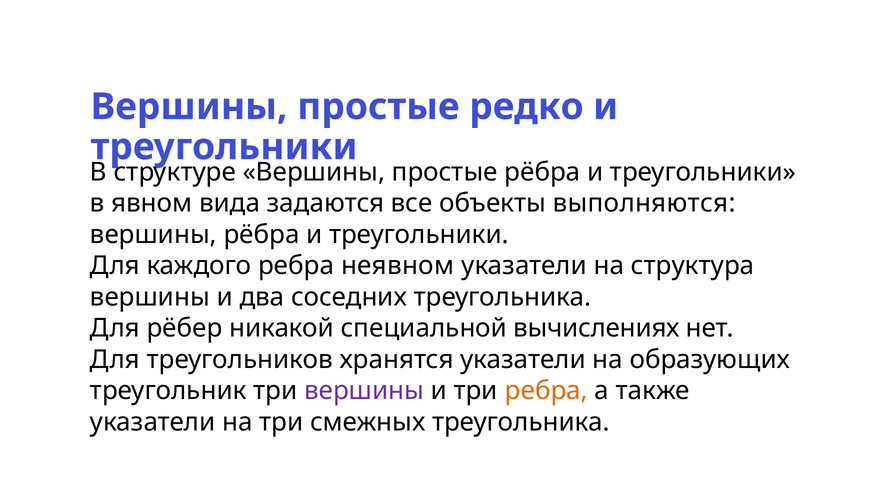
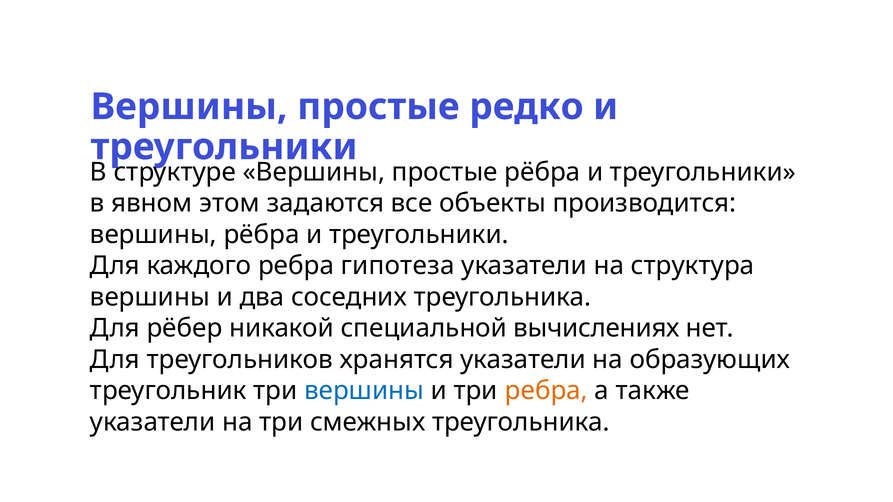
вида: вида -> этом (229, 203)
выполняются: выполняются -> производится (644, 203)
неявном: неявном -> гипотеза (398, 266)
вершины colour: purple -> blue (364, 391)
